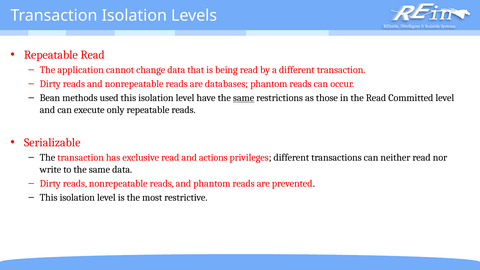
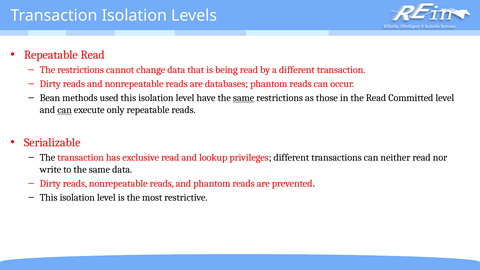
The application: application -> restrictions (81, 70)
can underline: none -> present (65, 110)
actions: actions -> lookup (213, 157)
